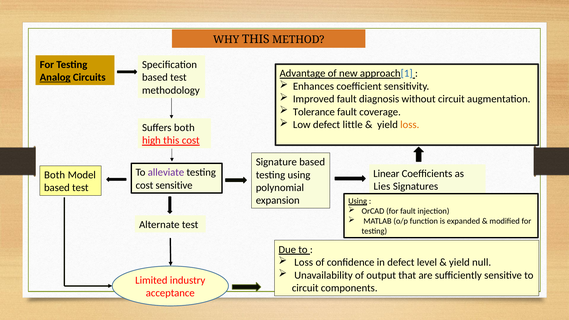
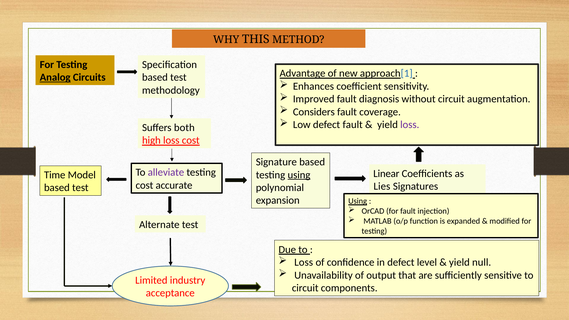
Tolerance: Tolerance -> Considers (314, 112)
defect little: little -> fault (353, 125)
loss colour: orange -> purple (410, 125)
high this: this -> loss (171, 140)
using underline: none -> present (299, 175)
Both: Both -> Time (55, 175)
cost sensitive: sensitive -> accurate (174, 185)
